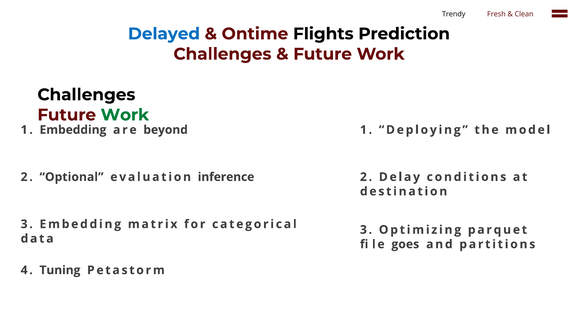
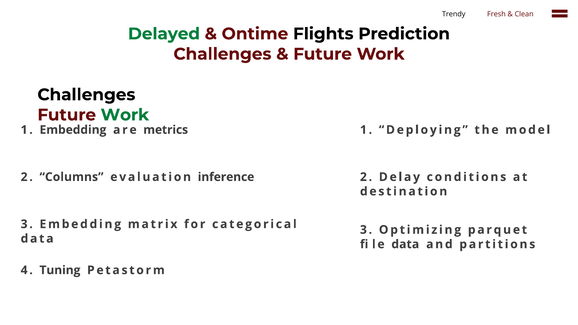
Delayed colour: blue -> green (164, 34)
beyond: beyond -> metrics (166, 130)
Optional: Optional -> Columns (72, 177)
goes: goes -> data (405, 244)
